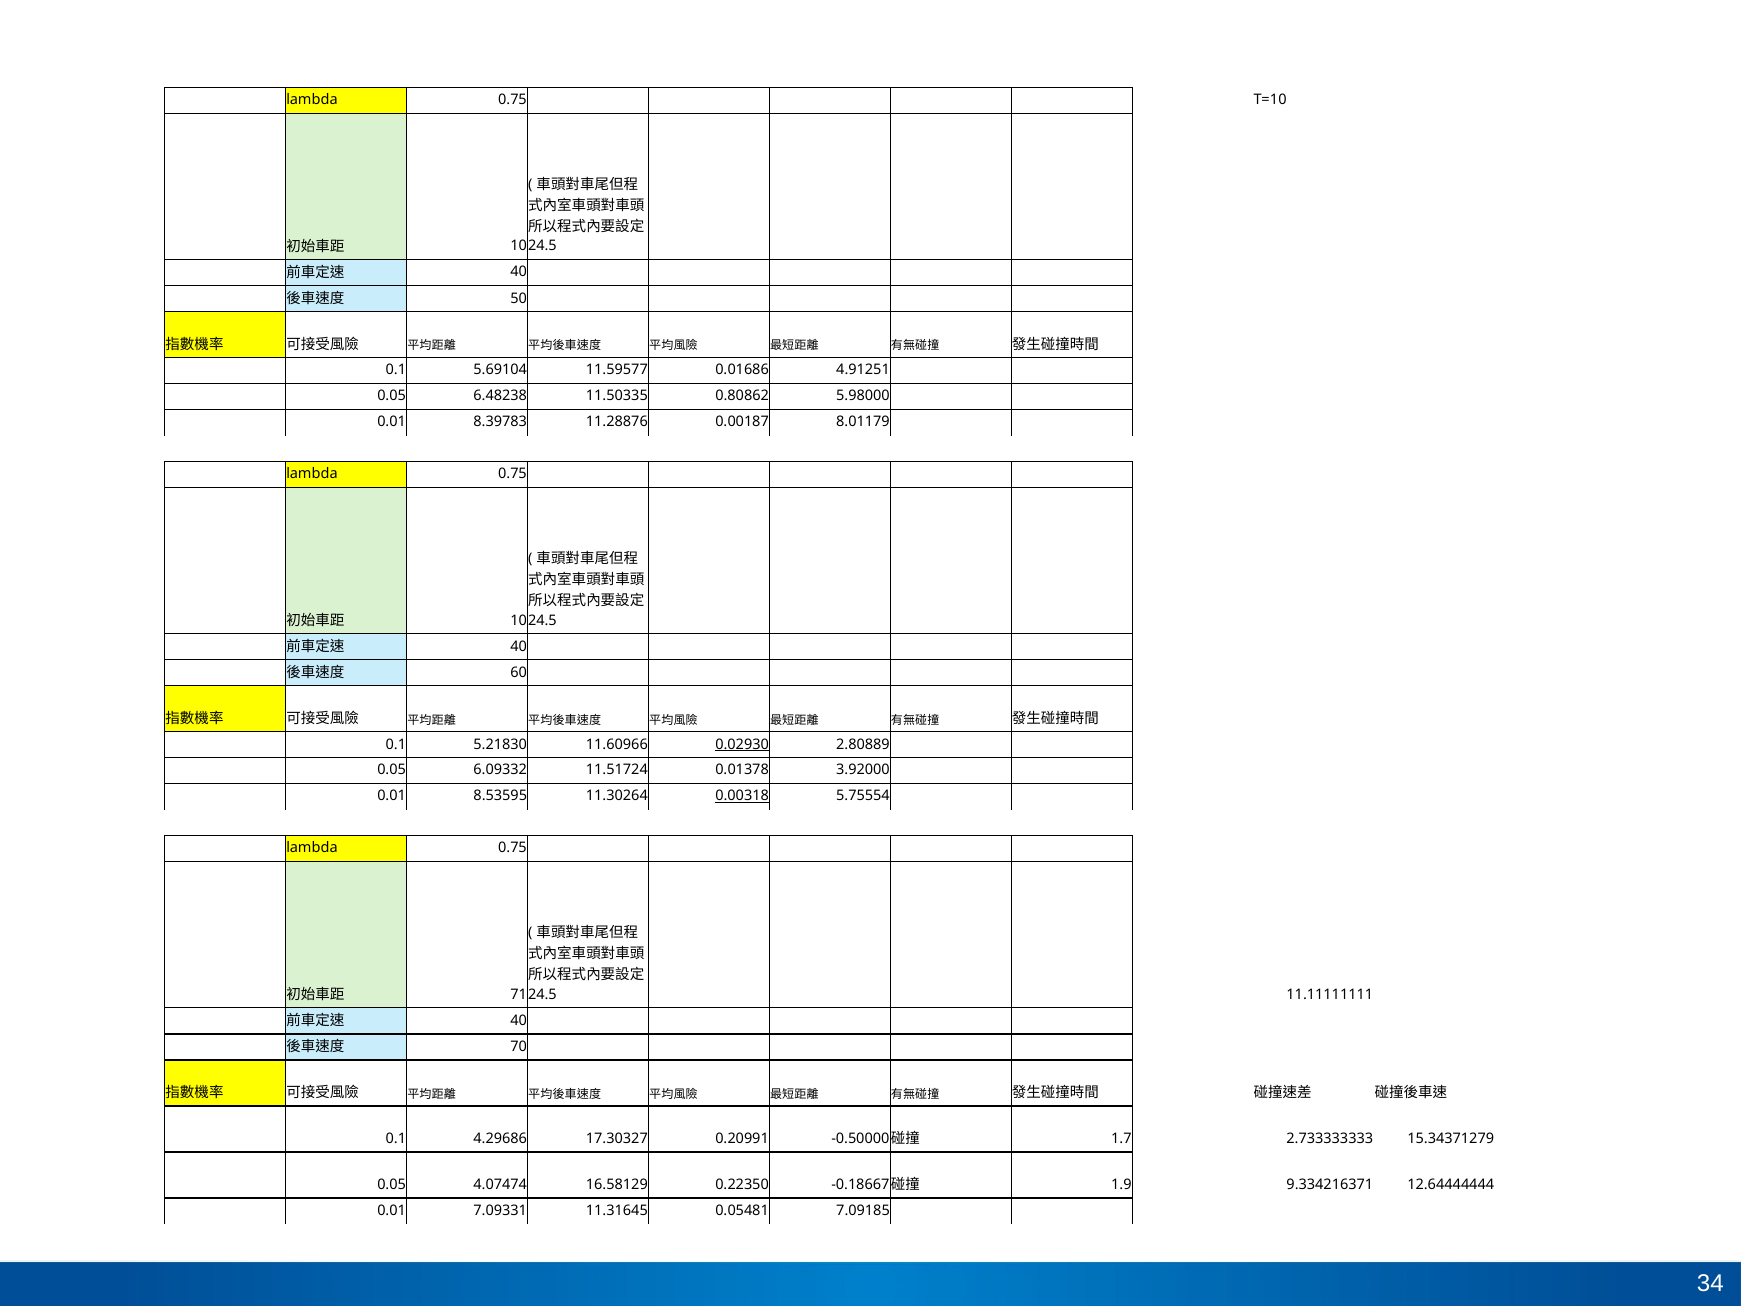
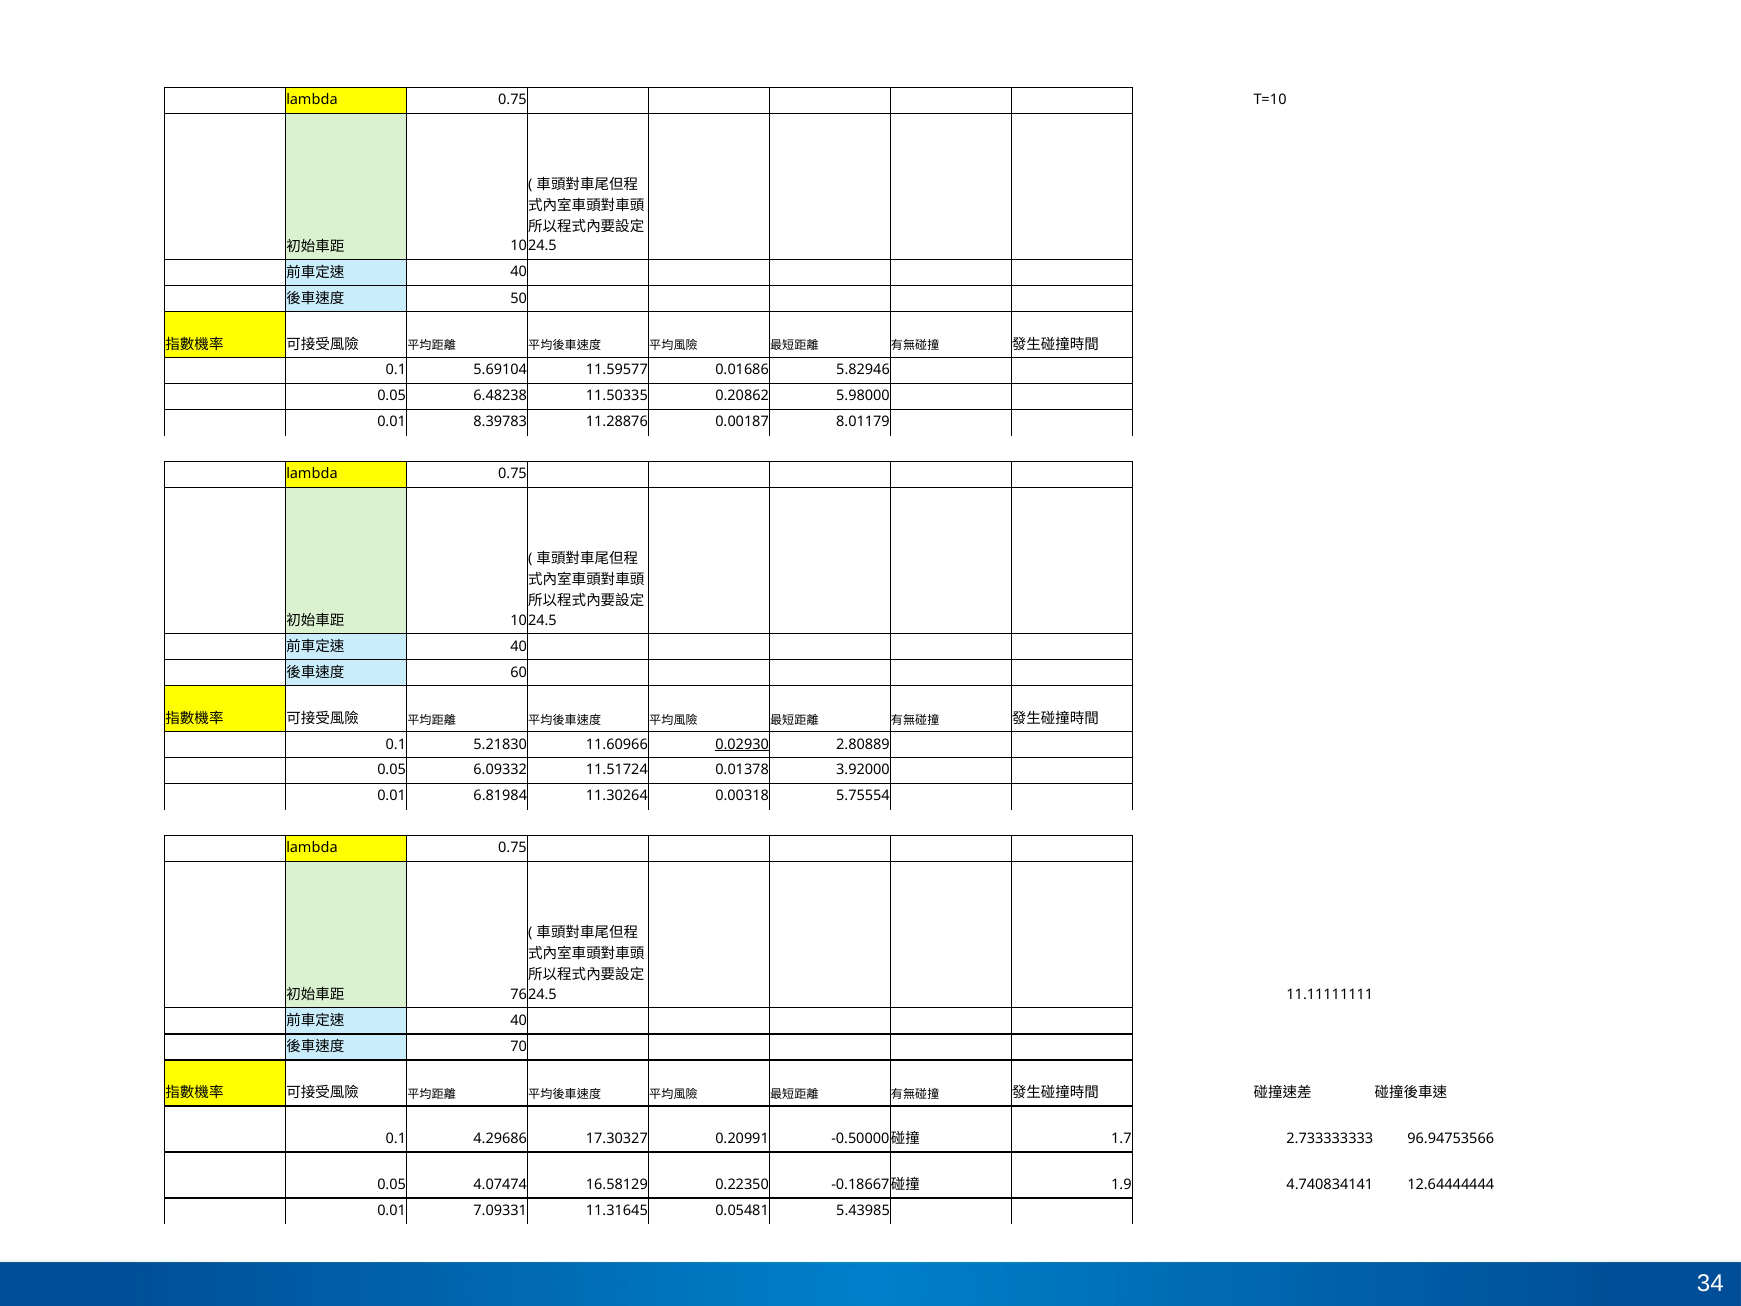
4.91251: 4.91251 -> 5.82946 (863, 370)
0.80862: 0.80862 -> 0.20862 (742, 396)
8.53595: 8.53595 -> 6.81984 (500, 796)
0.00318 underline: present -> none (742, 796)
71: 71 -> 76 (519, 994)
15.34371279: 15.34371279 -> 96.94753566 (1451, 1138)
9.334216371: 9.334216371 -> 4.740834141 (1330, 1184)
7.09185: 7.09185 -> 5.43985 (863, 1210)
